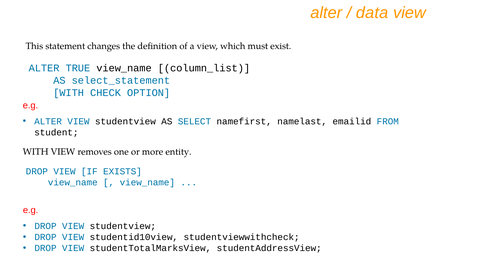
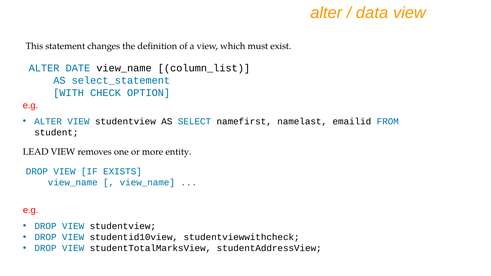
TRUE: TRUE -> DATE (78, 68)
WITH: WITH -> LEAD (36, 152)
